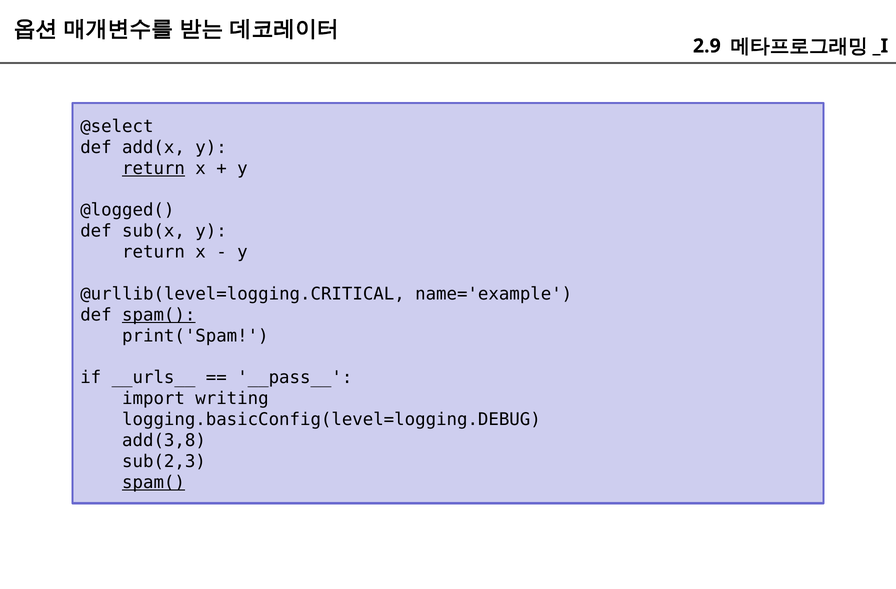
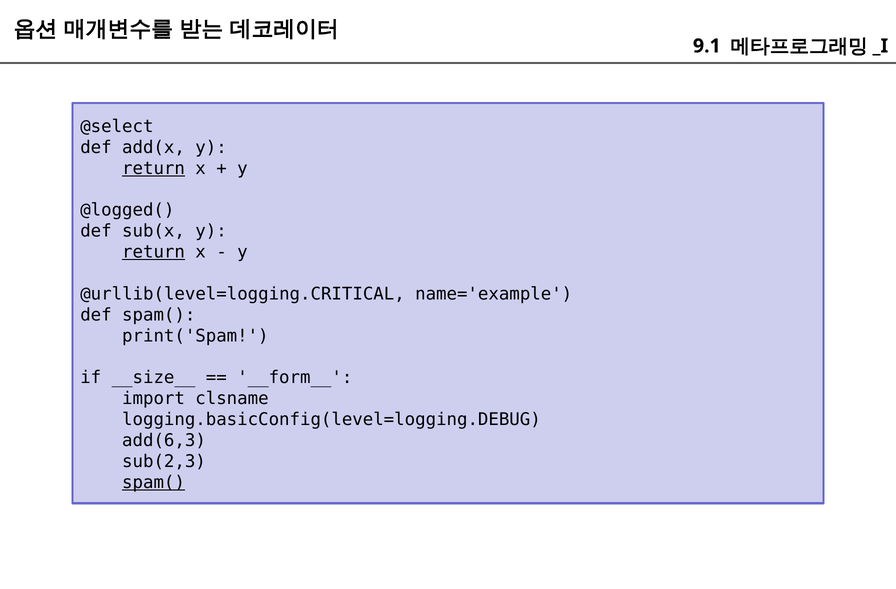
2.9: 2.9 -> 9.1 (707, 46)
return underline: none -> present (154, 252)
spam( underline: present -> none (159, 315)
__urls__: __urls__ -> __size__ (154, 377)
__pass__: __pass__ -> __form__ (295, 377)
writing: writing -> clsname (232, 398)
add(3,8: add(3,8 -> add(6,3 (164, 440)
